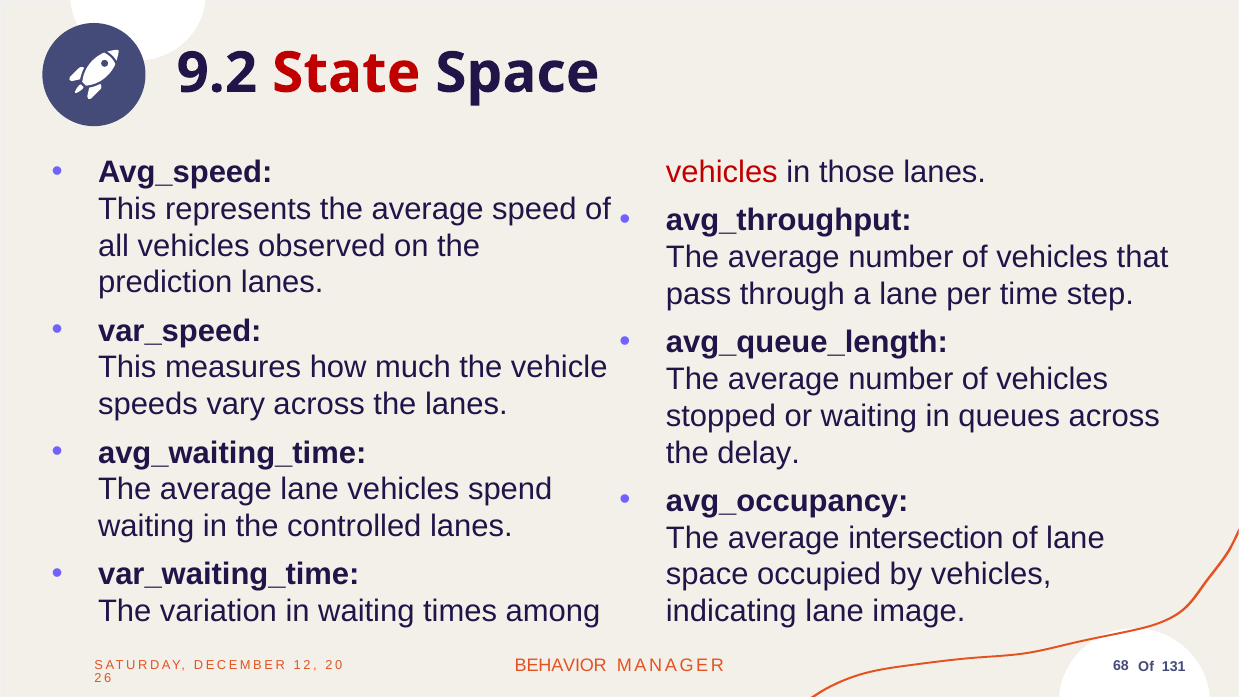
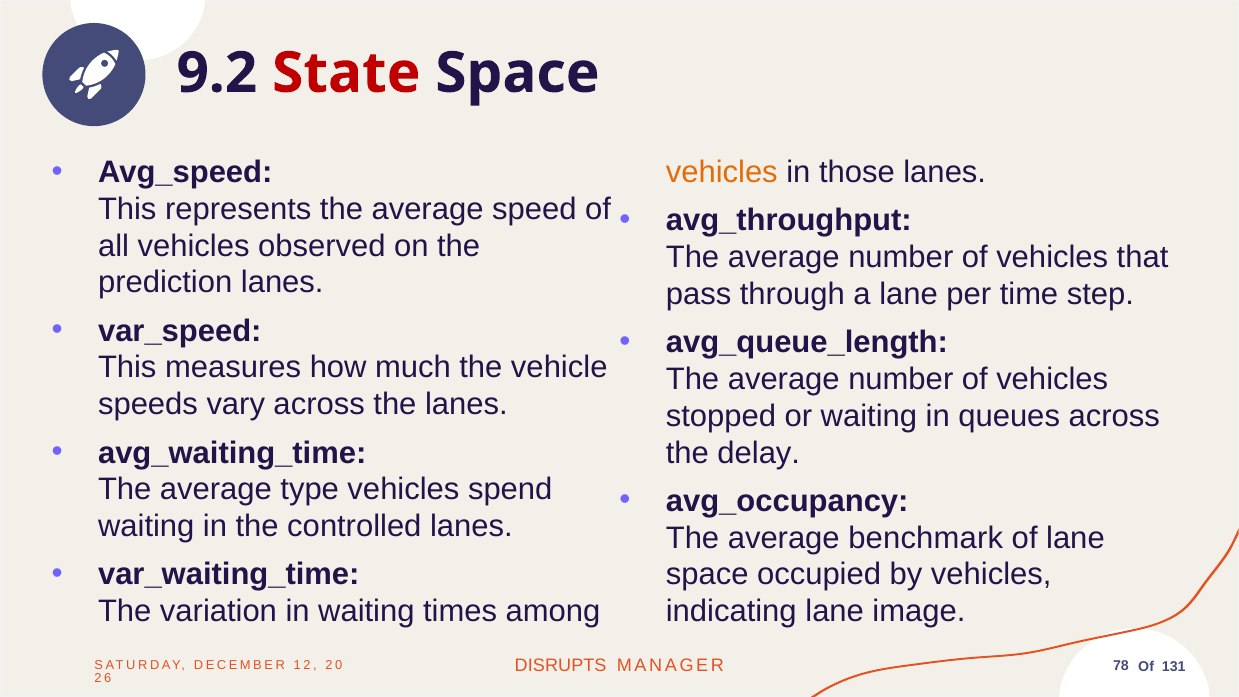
vehicles colour: red -> orange (722, 172)
average lane: lane -> type (310, 490)
intersection: intersection -> benchmark (926, 538)
BEHAVIOR: BEHAVIOR -> DISRUPTS (561, 666)
68: 68 -> 78 (1121, 665)
